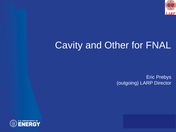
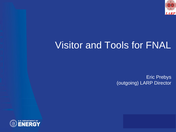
Cavity: Cavity -> Visitor (69, 45)
Other: Other -> Tools (117, 45)
